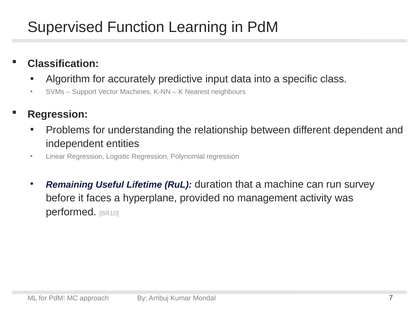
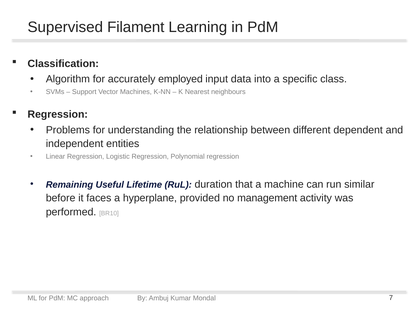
Function: Function -> Filament (136, 27)
predictive: predictive -> employed (180, 79)
survey: survey -> similar (359, 184)
